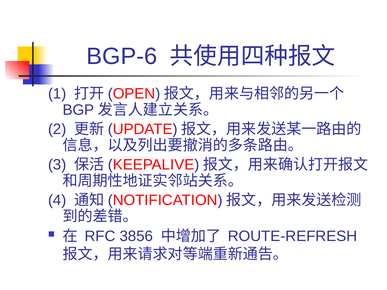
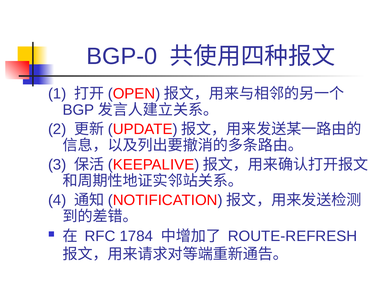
BGP-6: BGP-6 -> BGP-0 (122, 56)
3856: 3856 -> 1784 (136, 236)
